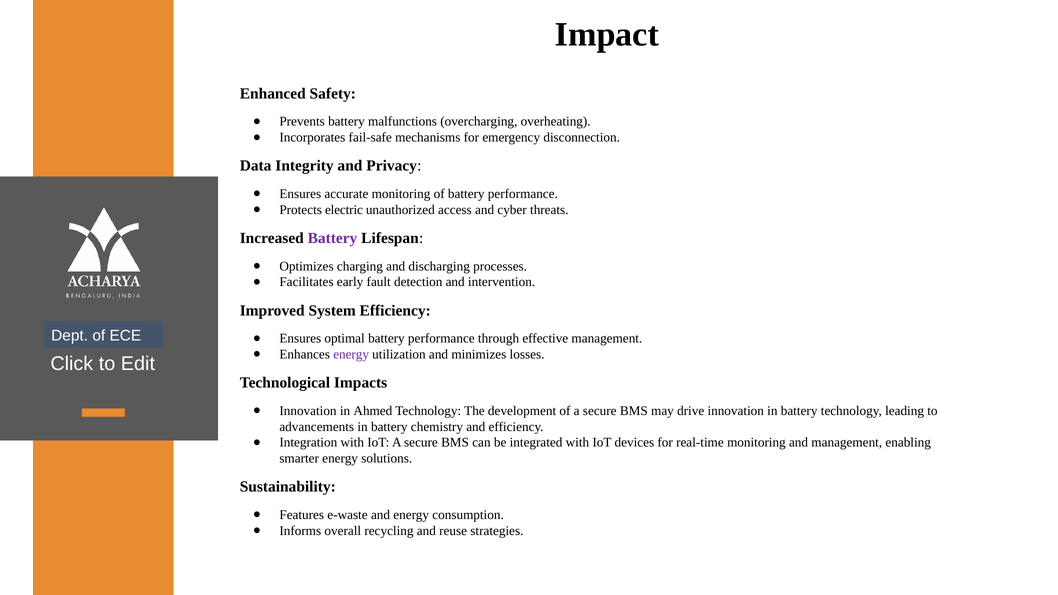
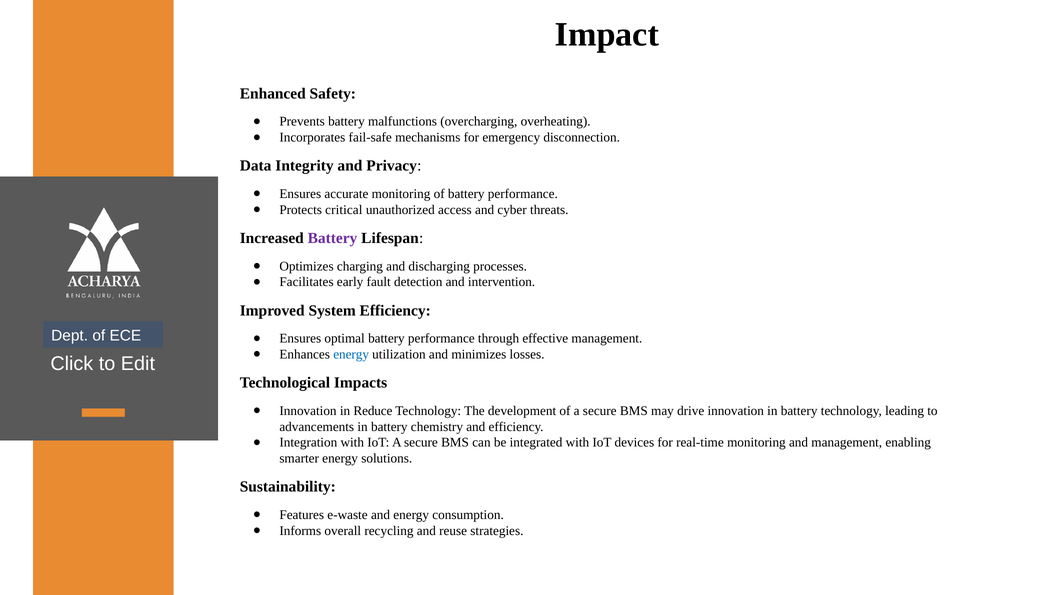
electric: electric -> critical (344, 210)
energy colour: purple -> blue (351, 354)
Ahmed: Ahmed -> Reduce (373, 411)
